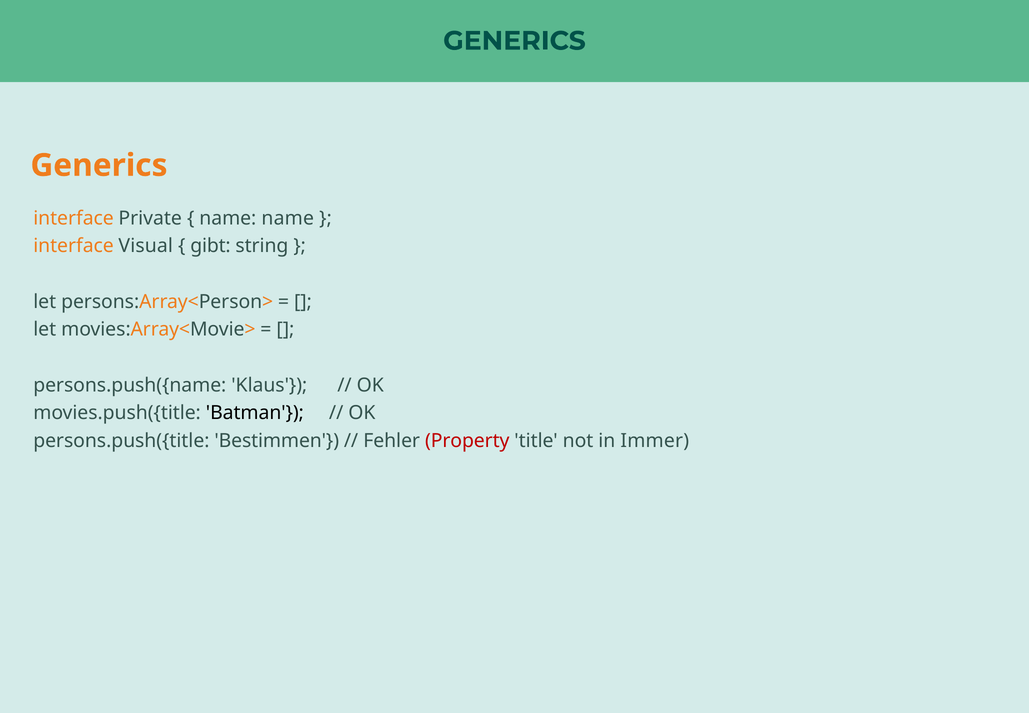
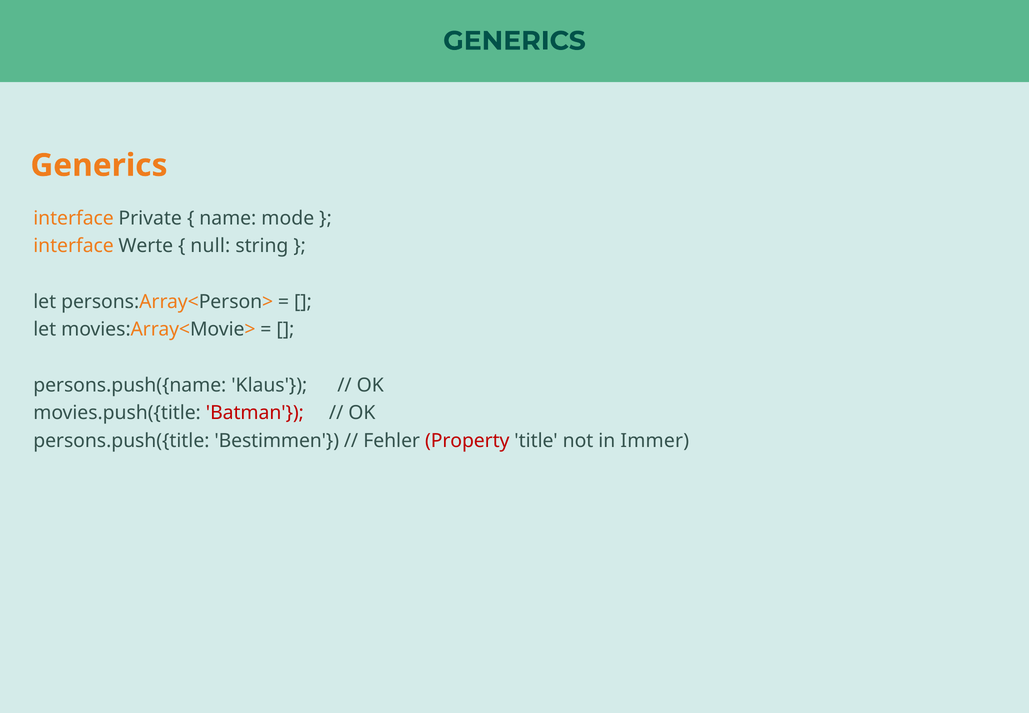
name name: name -> mode (288, 218)
Visual: Visual -> Werte (146, 246)
gibt: gibt -> null (210, 246)
Batman colour: black -> red (255, 413)
